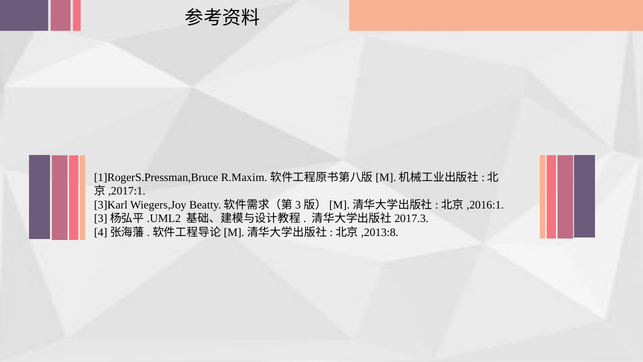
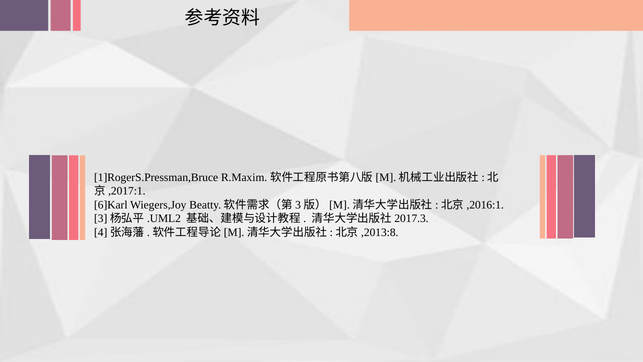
3]Karl: 3]Karl -> 6]Karl (111, 205)
